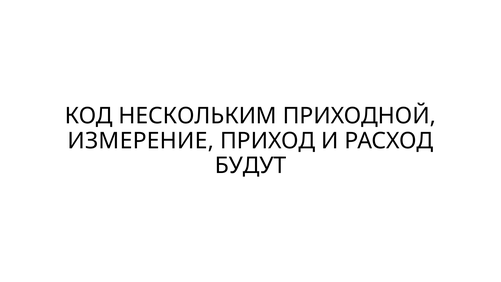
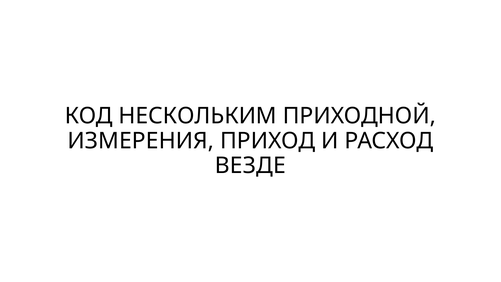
ИЗМЕРЕНИЕ: ИЗМЕРЕНИЕ -> ИЗМЕРЕНИЯ (141, 141)
БУДУТ: БУДУТ -> ВЕЗДЕ (250, 166)
